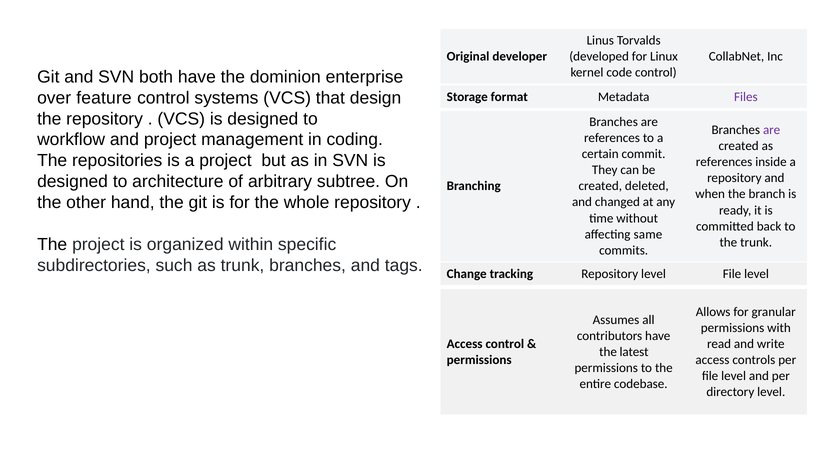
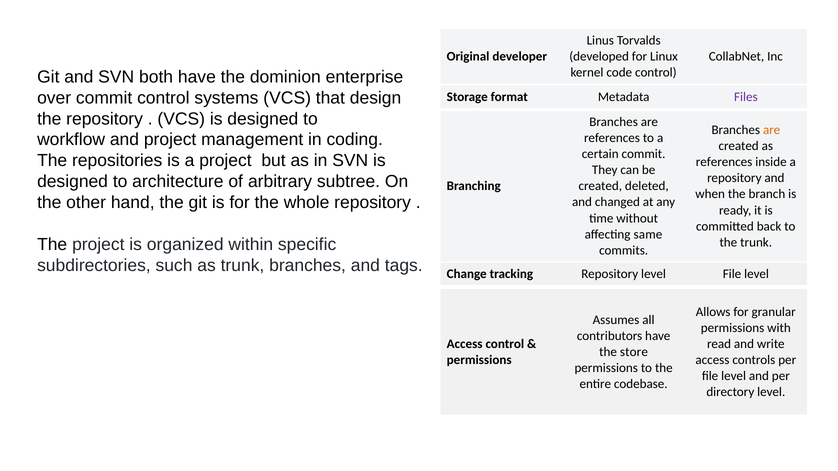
over feature: feature -> commit (104, 98)
are colour: purple -> orange (772, 130)
latest: latest -> store (634, 352)
